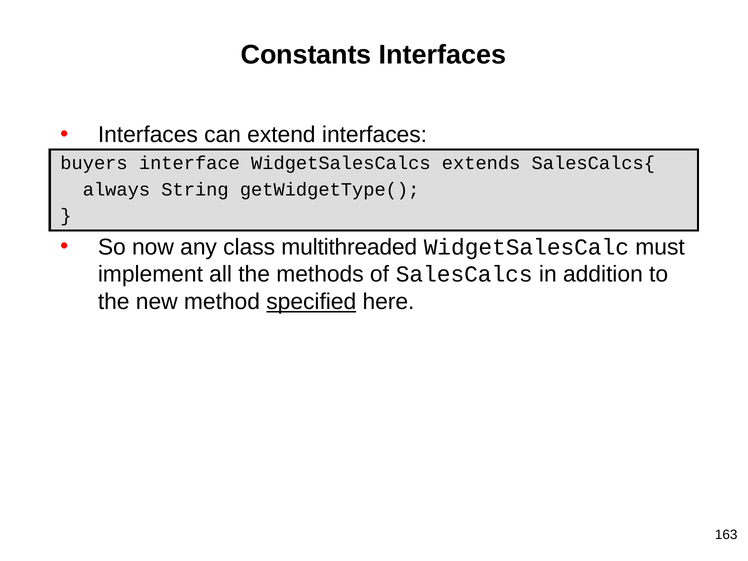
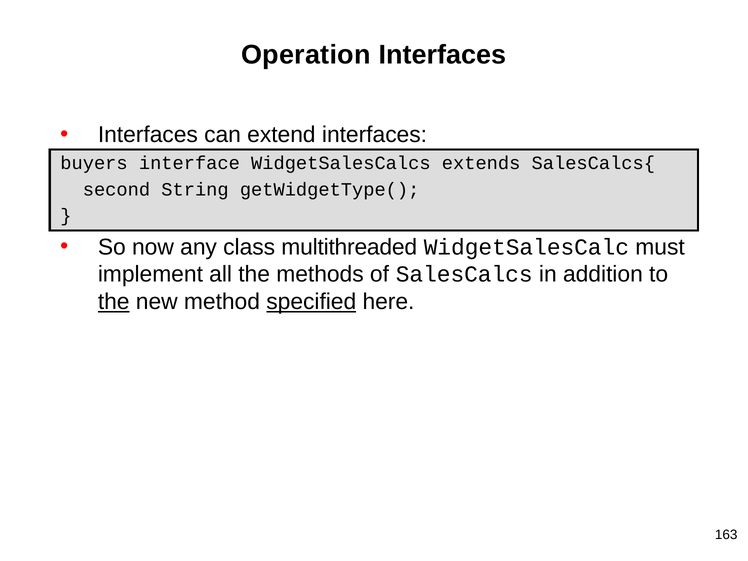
Constants: Constants -> Operation (306, 55)
always: always -> second (116, 189)
the underline: none -> present (114, 302)
